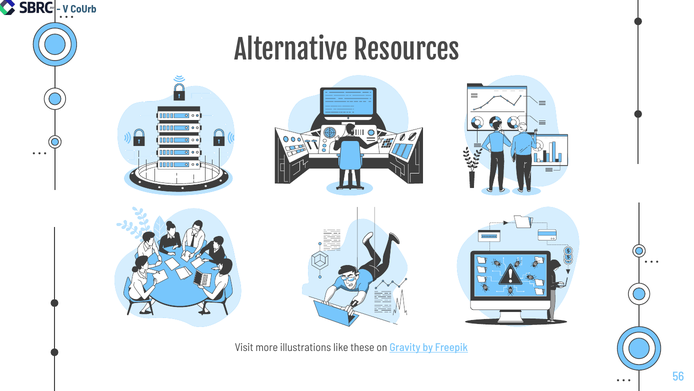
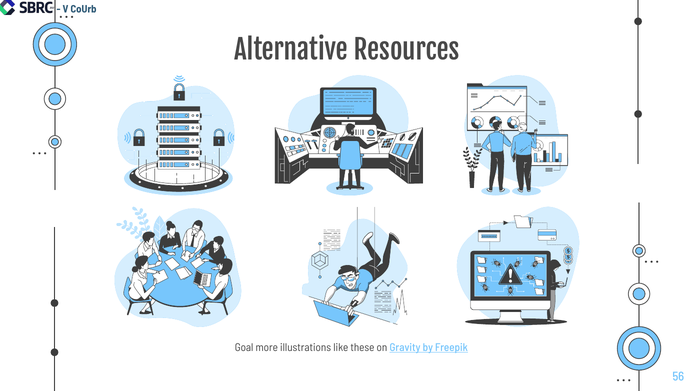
Visit: Visit -> Goal (244, 347)
